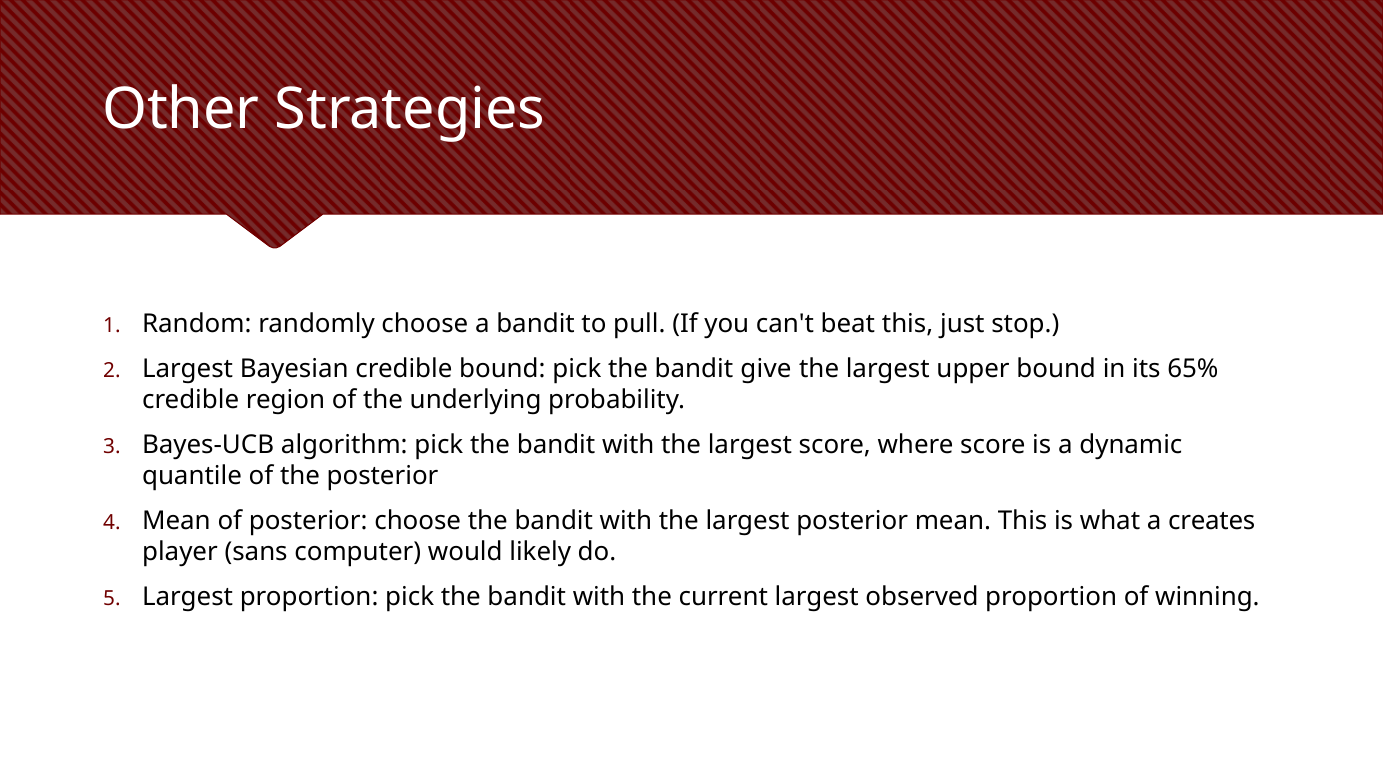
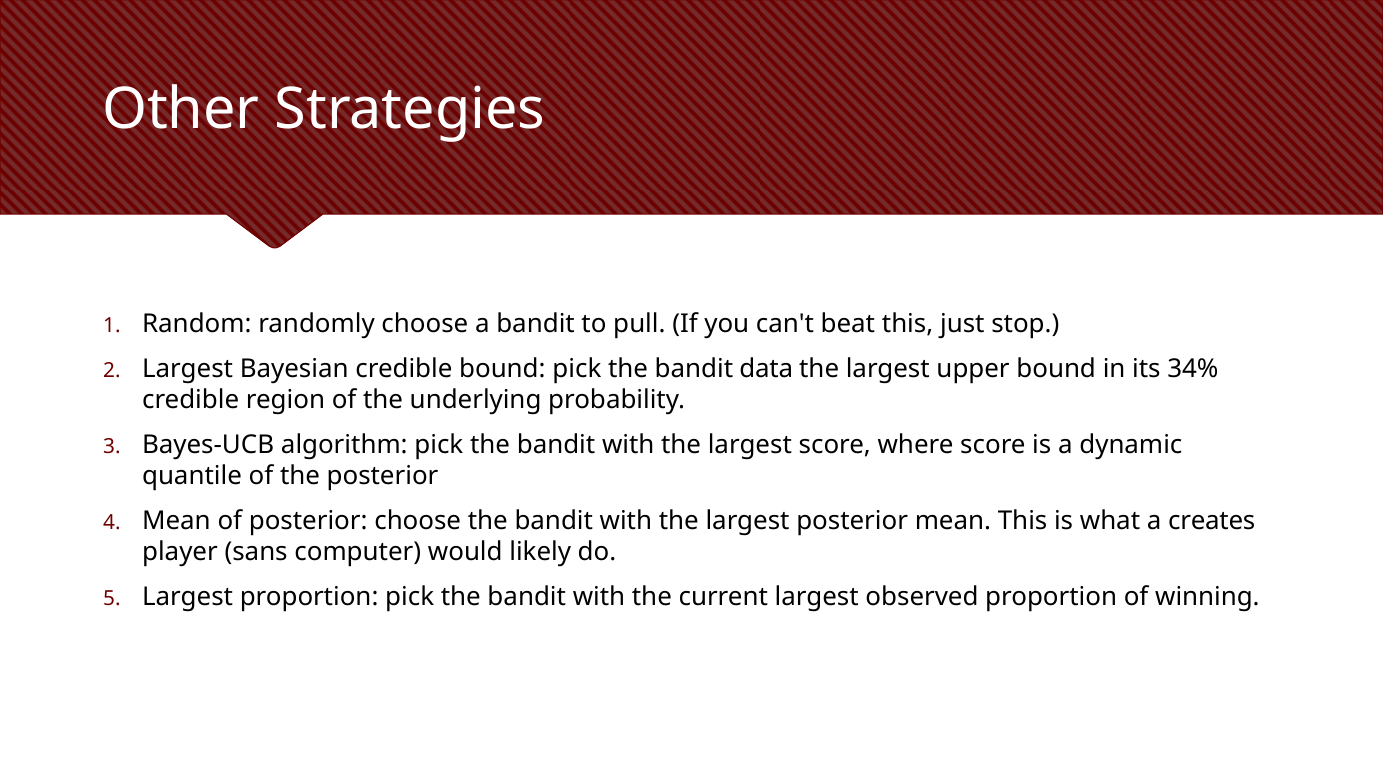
give: give -> data (766, 368)
65%: 65% -> 34% (1193, 368)
